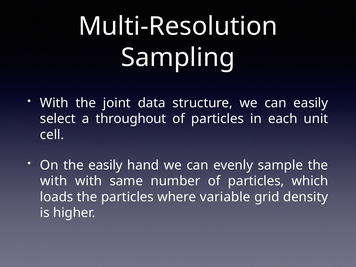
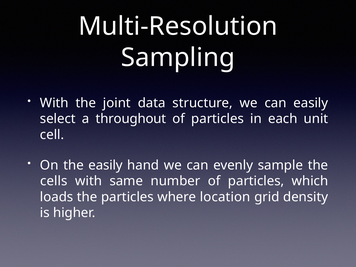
with: with -> cells (54, 181)
variable: variable -> location (225, 197)
